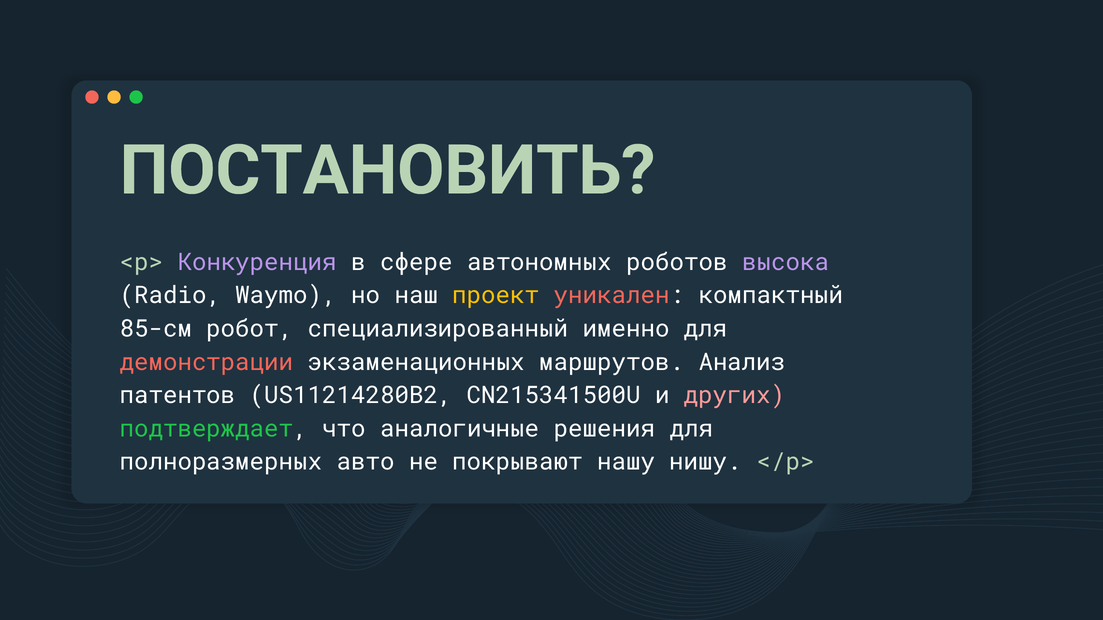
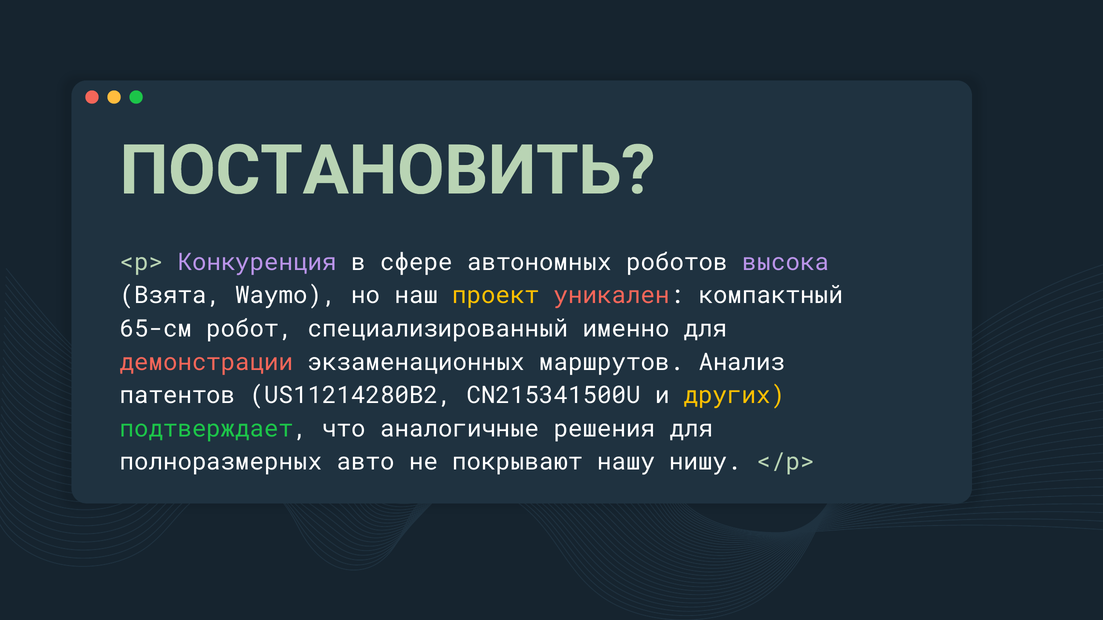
Radio: Radio -> Взята (170, 296)
85-см: 85-см -> 65-см (156, 329)
других colour: pink -> yellow (735, 396)
